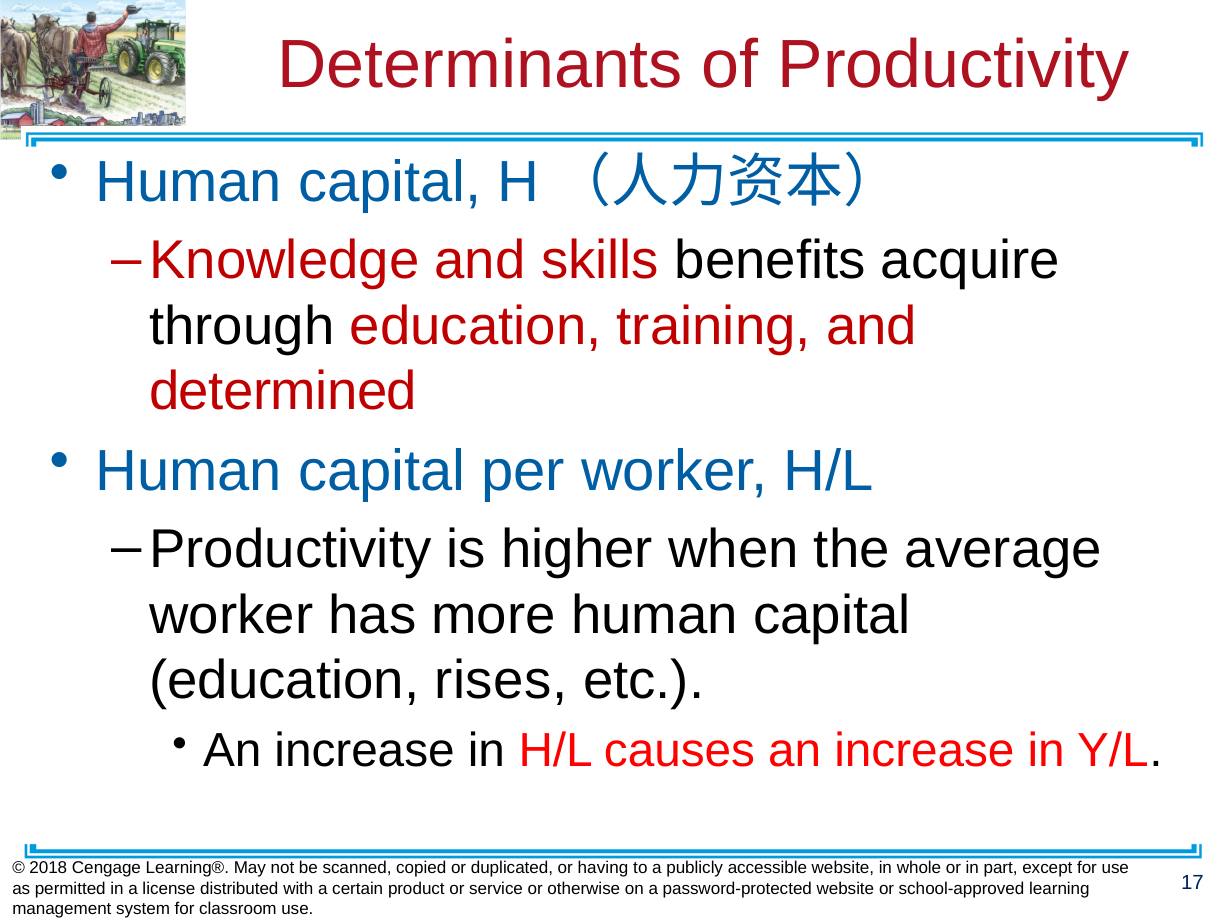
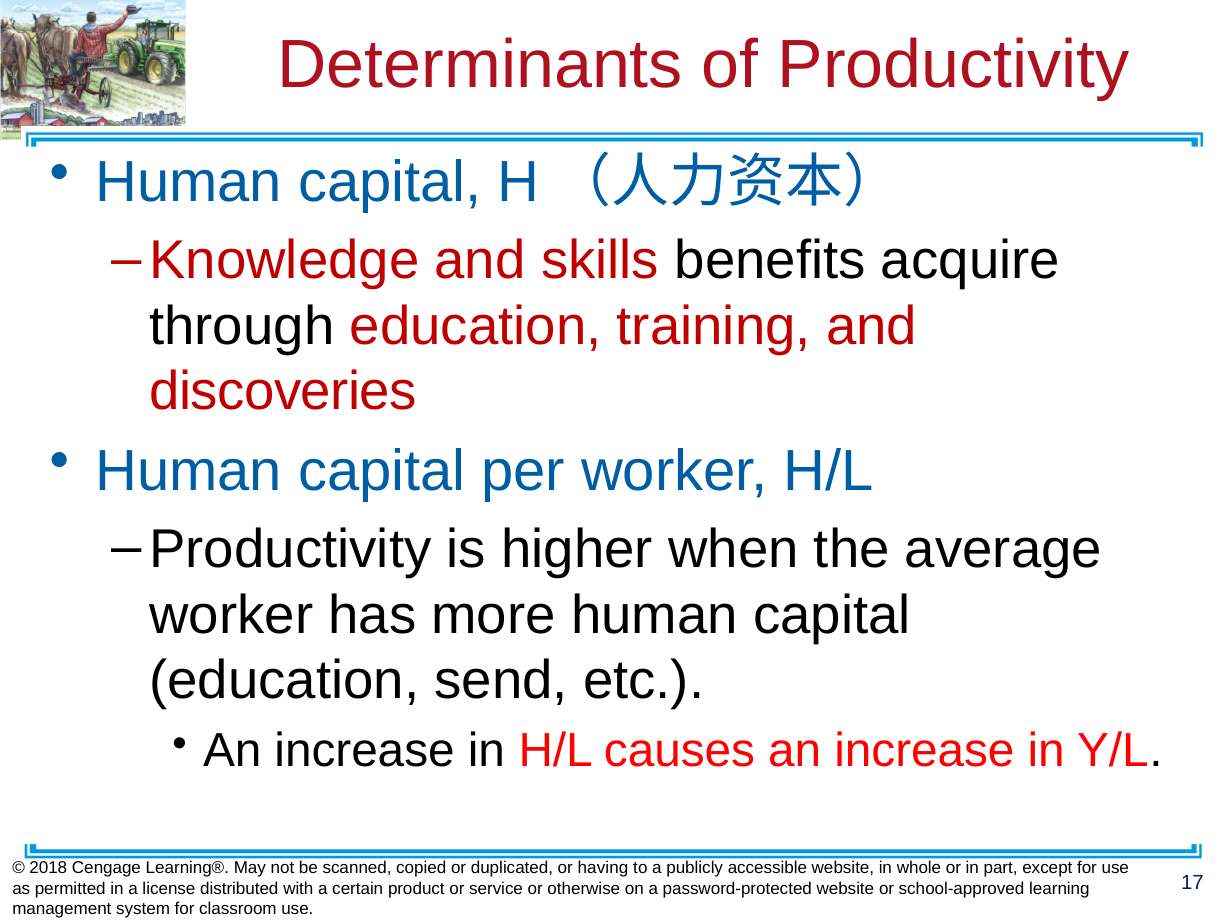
determined: determined -> discoveries (283, 392)
rises: rises -> send (501, 681)
